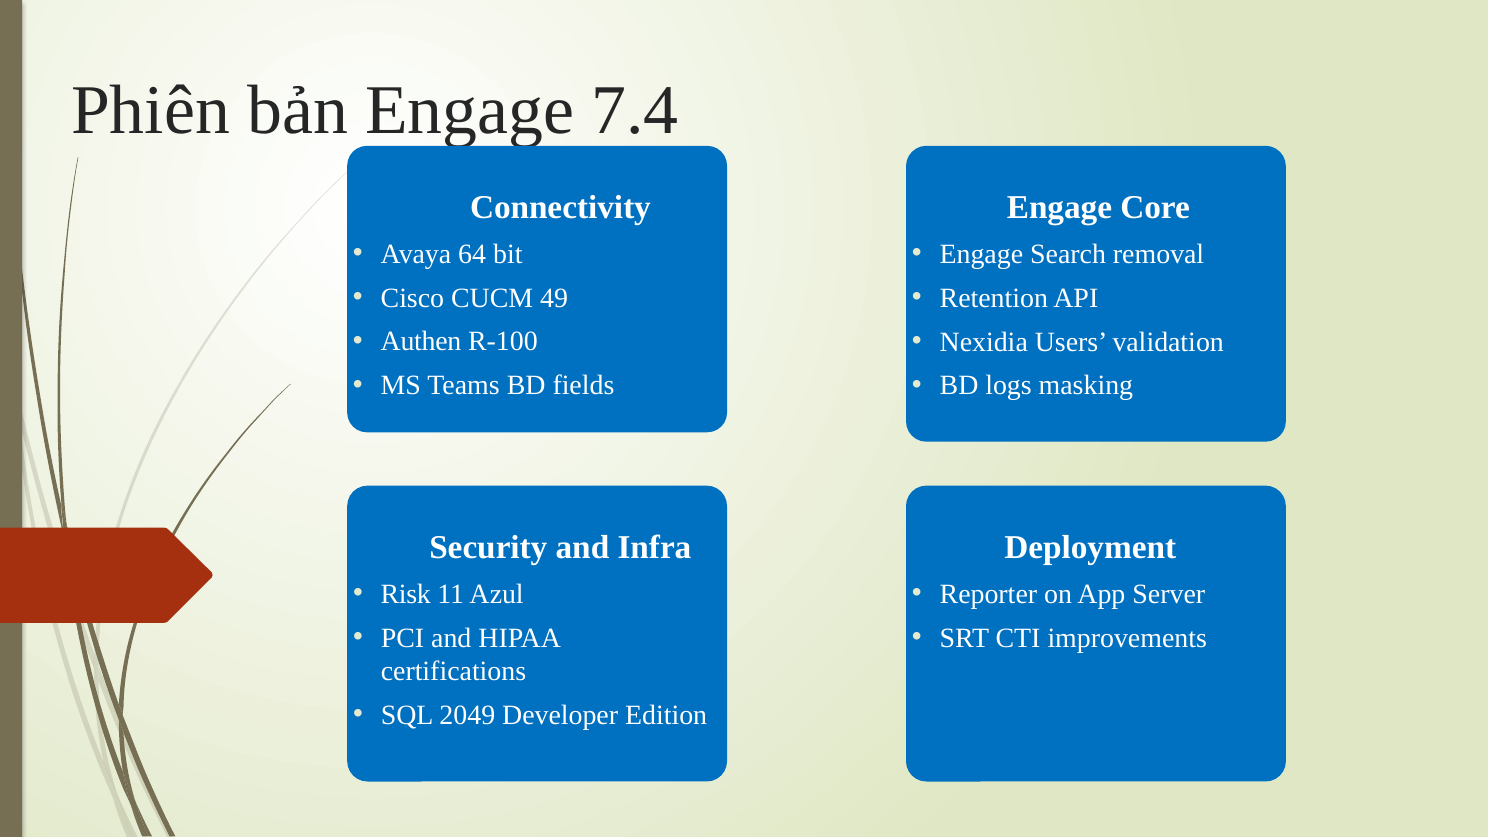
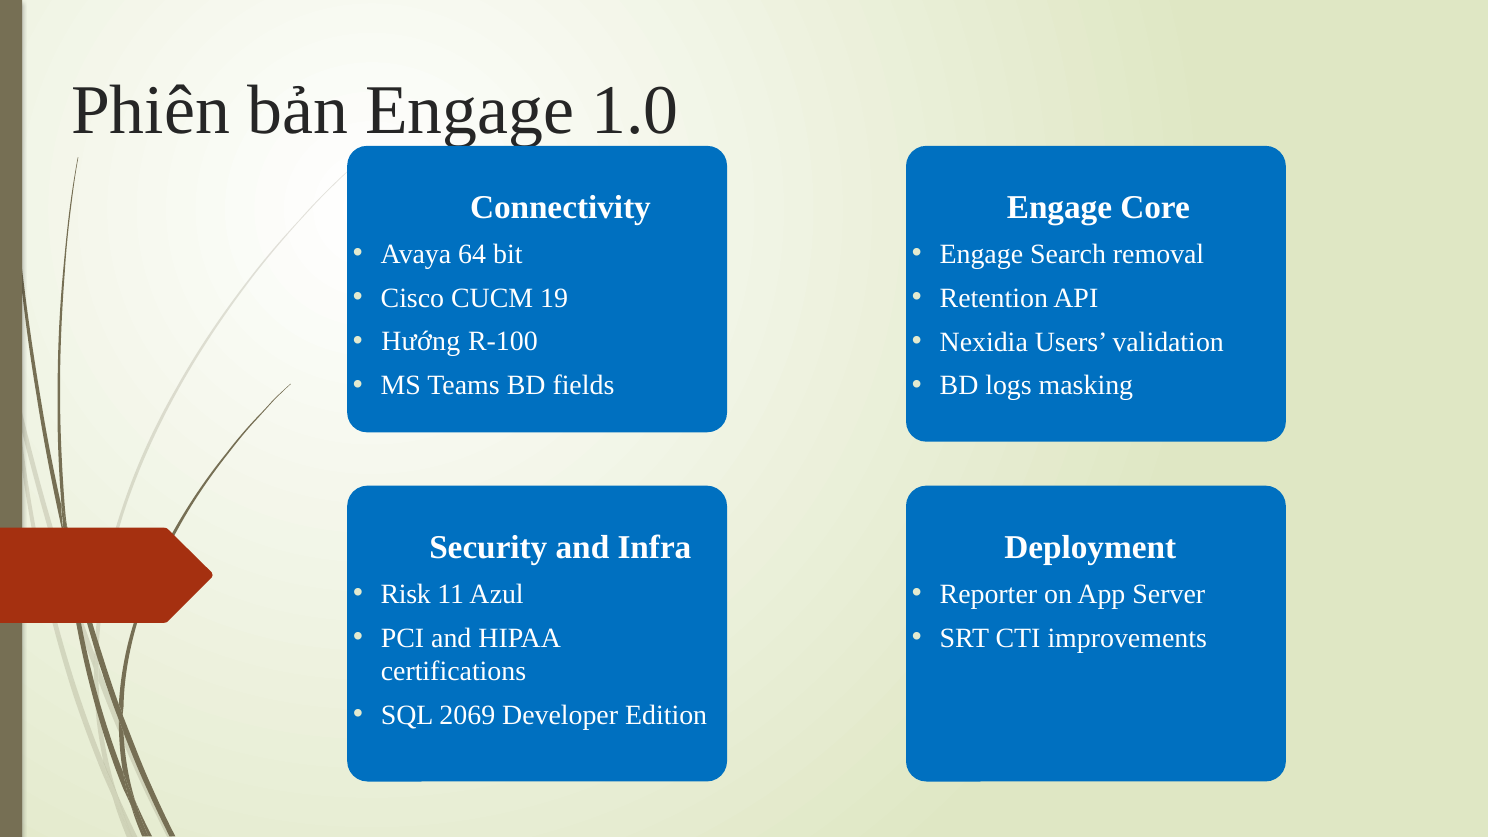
7.4: 7.4 -> 1.0 (635, 110)
49: 49 -> 19 (554, 298)
Authen: Authen -> Hướng (421, 342)
2049: 2049 -> 2069 (467, 715)
